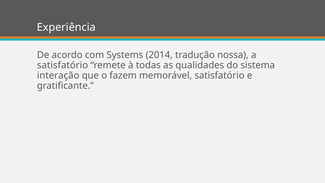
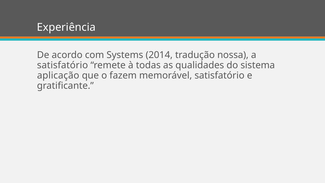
interação: interação -> aplicação (58, 75)
